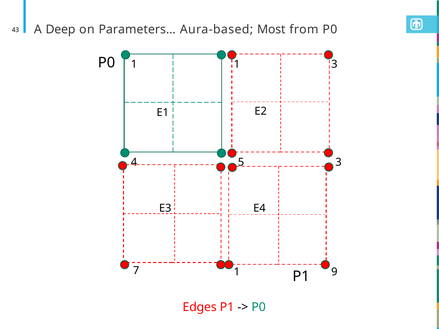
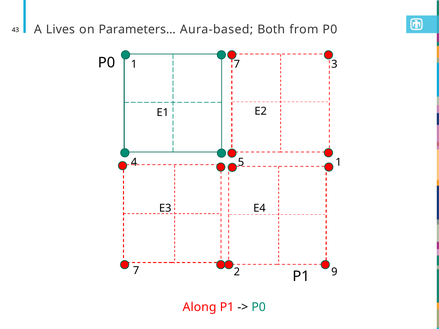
Deep: Deep -> Lives (60, 29)
Most: Most -> Both (271, 29)
1: 1 -> 7 (237, 64)
5 3: 3 -> 1 (339, 162)
7 1: 1 -> 2 (237, 272)
Edges: Edges -> Along (200, 307)
